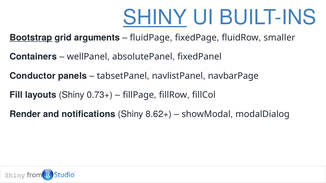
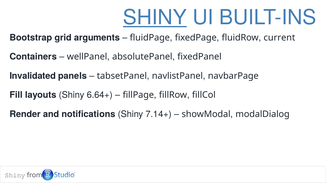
Bootstrap underline: present -> none (31, 38)
smaller: smaller -> current (279, 38)
Conductor: Conductor -> Invalidated (33, 76)
0.73+: 0.73+ -> 6.64+ (100, 95)
8.62+: 8.62+ -> 7.14+ (159, 114)
